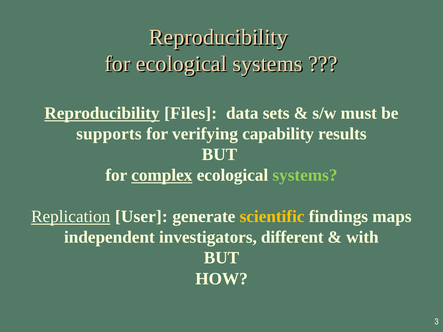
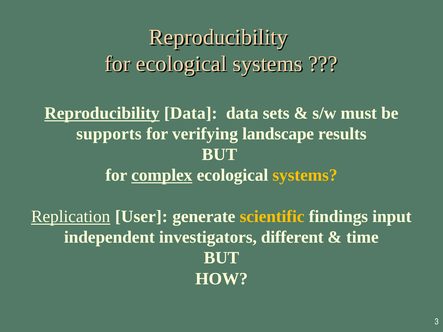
Reproducibility Files: Files -> Data (191, 113)
capability: capability -> landscape (278, 134)
systems colour: light green -> yellow (305, 175)
maps: maps -> input (392, 217)
with: with -> time (362, 237)
